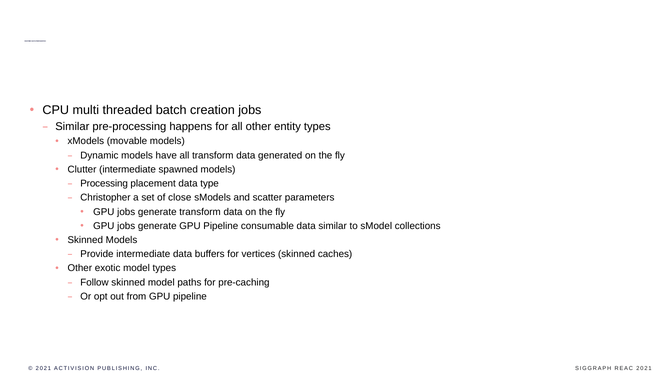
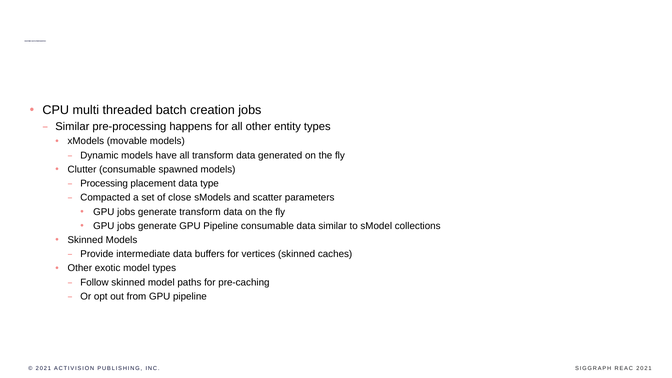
Clutter intermediate: intermediate -> consumable (127, 169)
Christopher: Christopher -> Compacted (105, 198)
